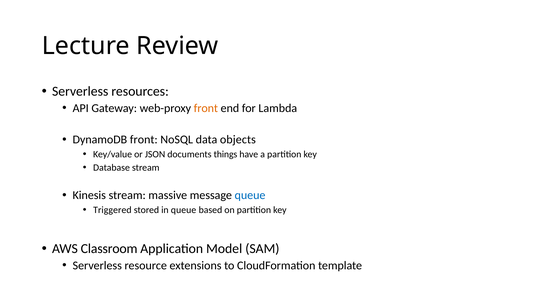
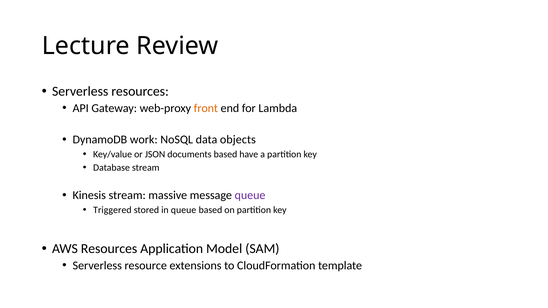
DynamoDB front: front -> work (144, 140)
documents things: things -> based (225, 154)
queue colour: blue -> purple (250, 196)
AWS Classroom: Classroom -> Resources (109, 249)
